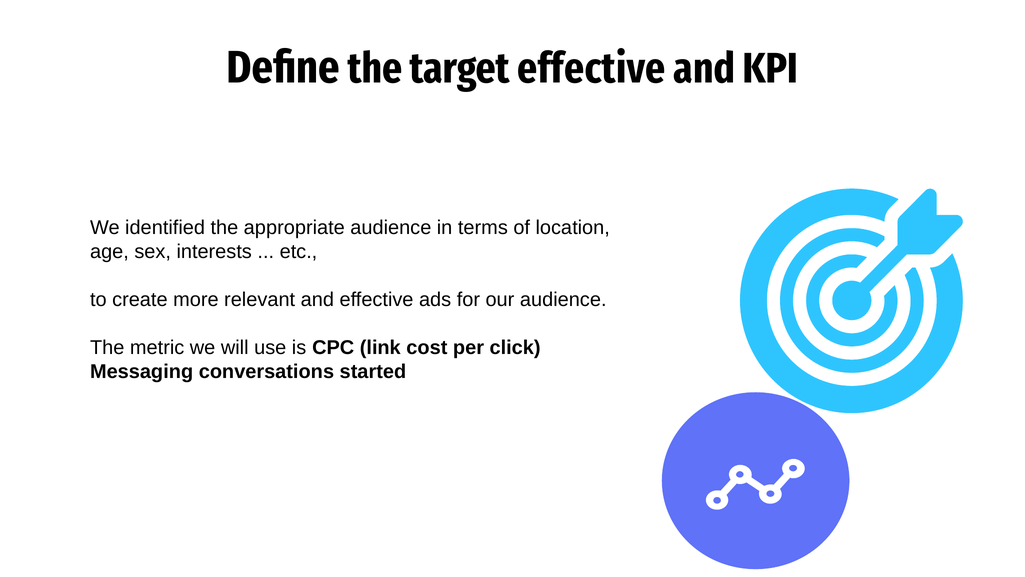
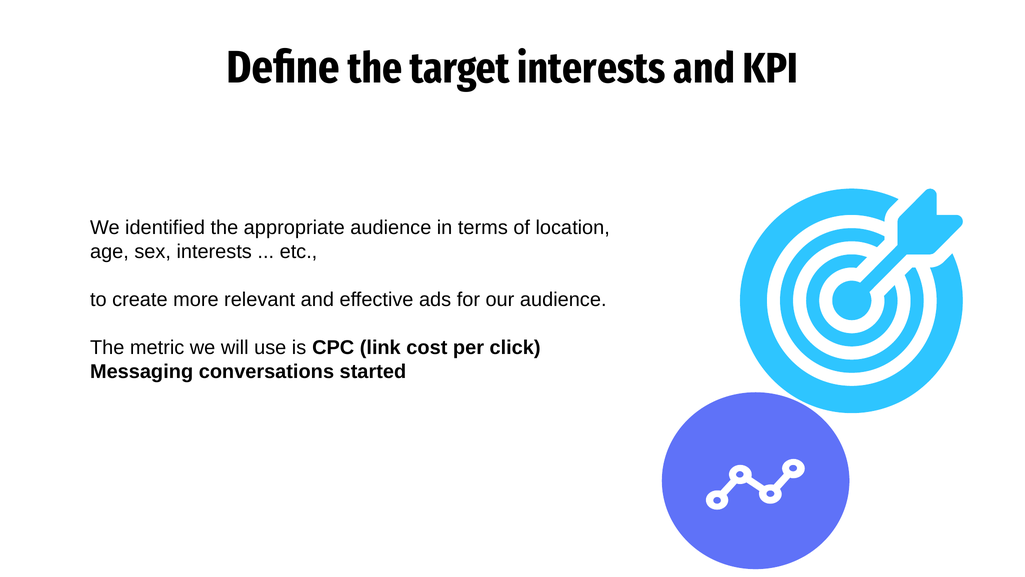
target effective: effective -> interests (592, 69)
